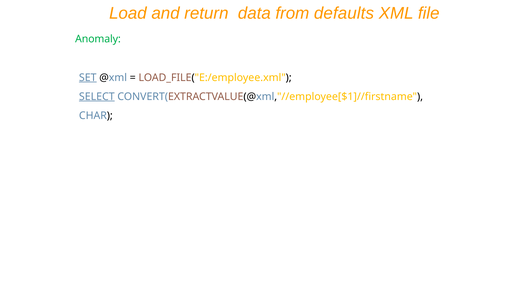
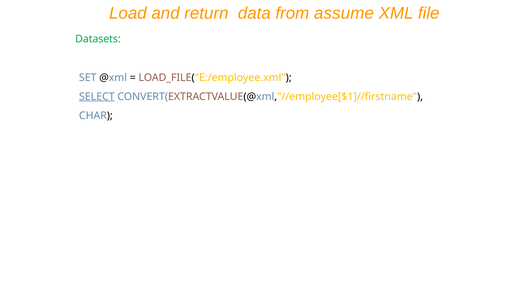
defaults: defaults -> assume (344, 13)
Anomaly: Anomaly -> Datasets (98, 39)
SET underline: present -> none (88, 78)
